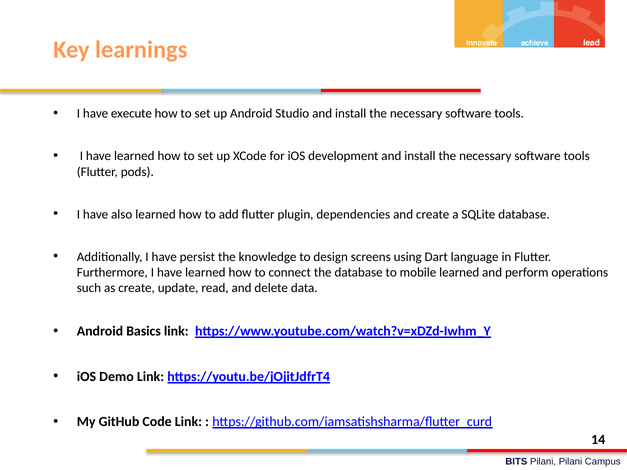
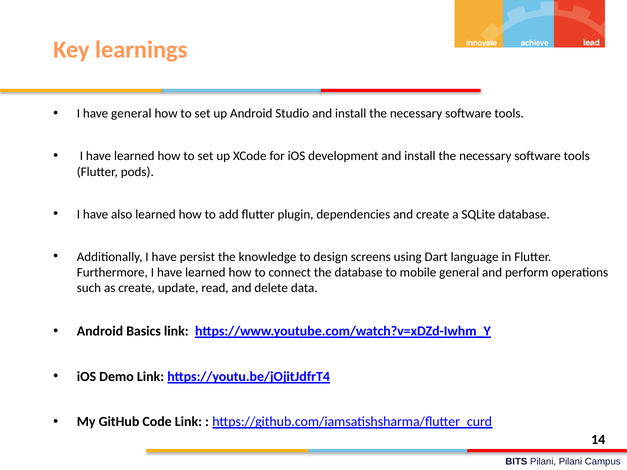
have execute: execute -> general (131, 114)
mobile learned: learned -> general (459, 273)
